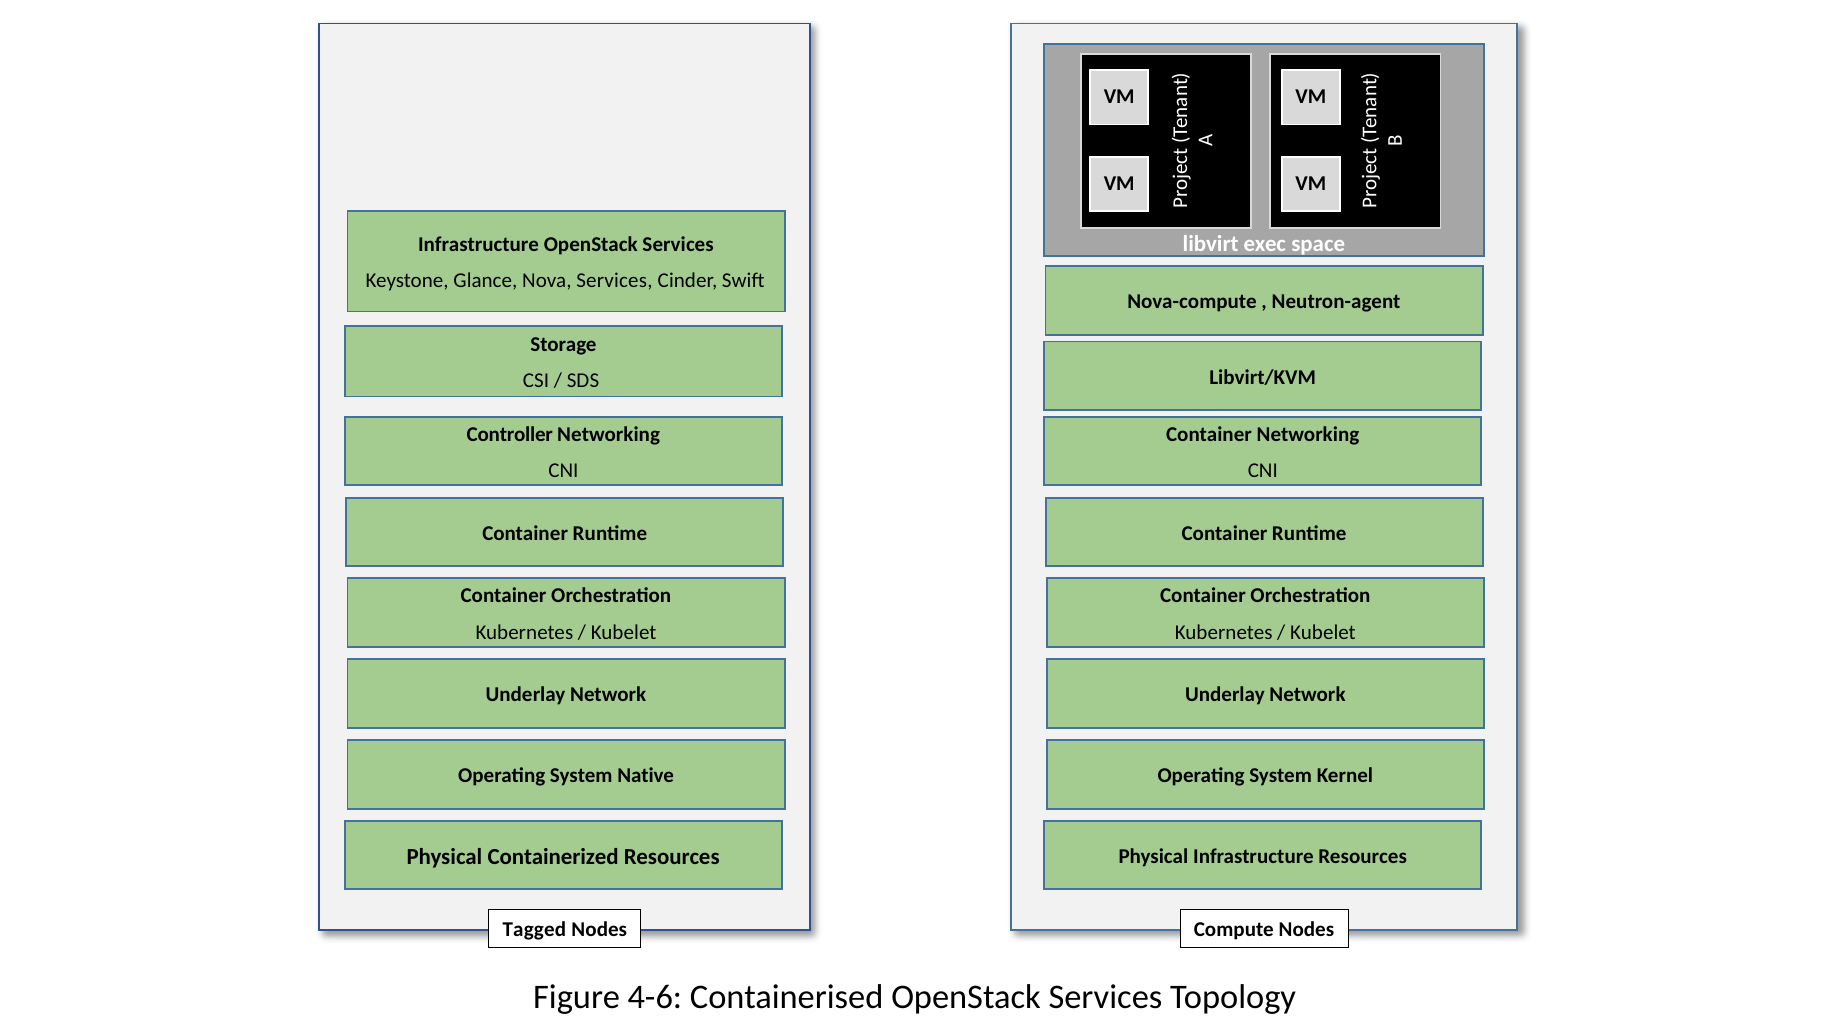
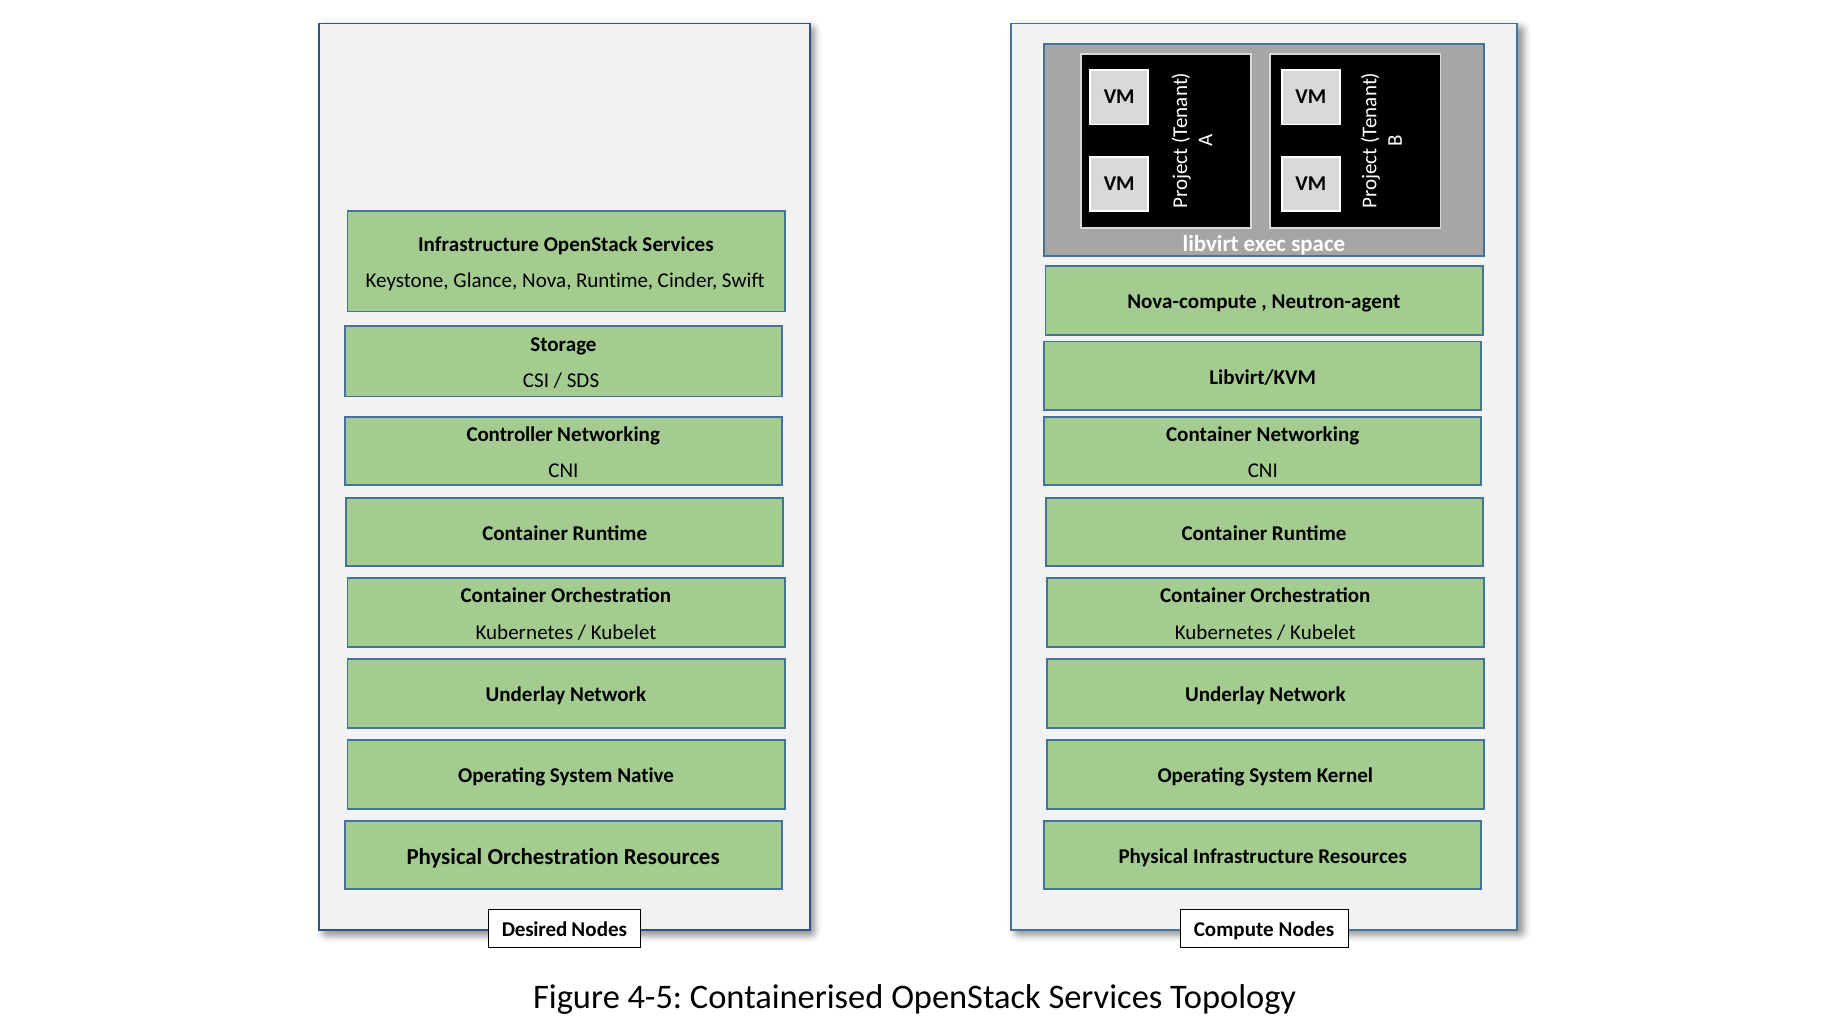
Nova Services: Services -> Runtime (615, 281)
Physical Containerized: Containerized -> Orchestration (553, 857)
Tagged: Tagged -> Desired (535, 930)
4-6: 4-6 -> 4-5 (655, 998)
